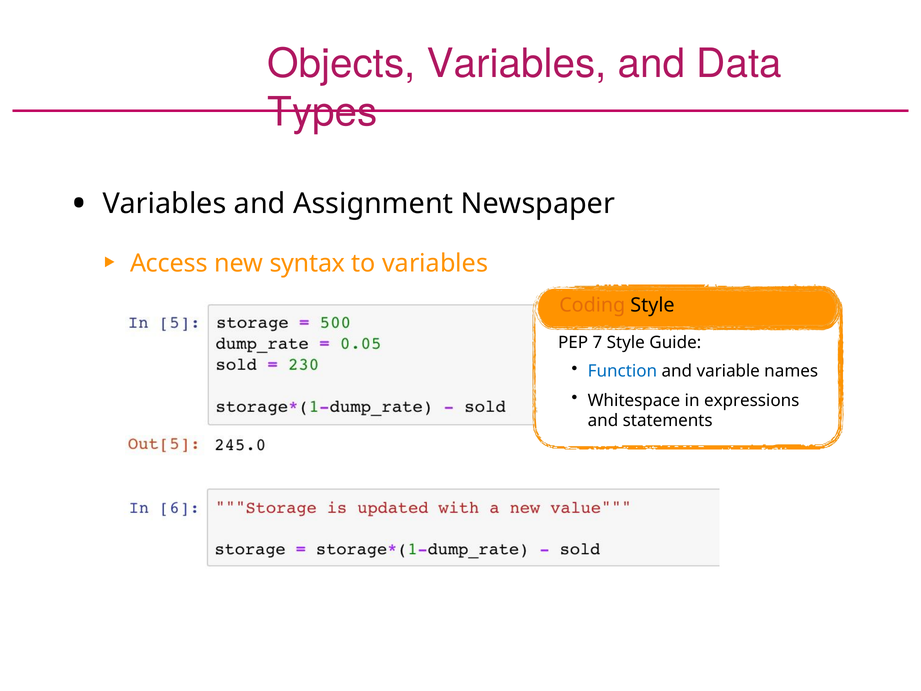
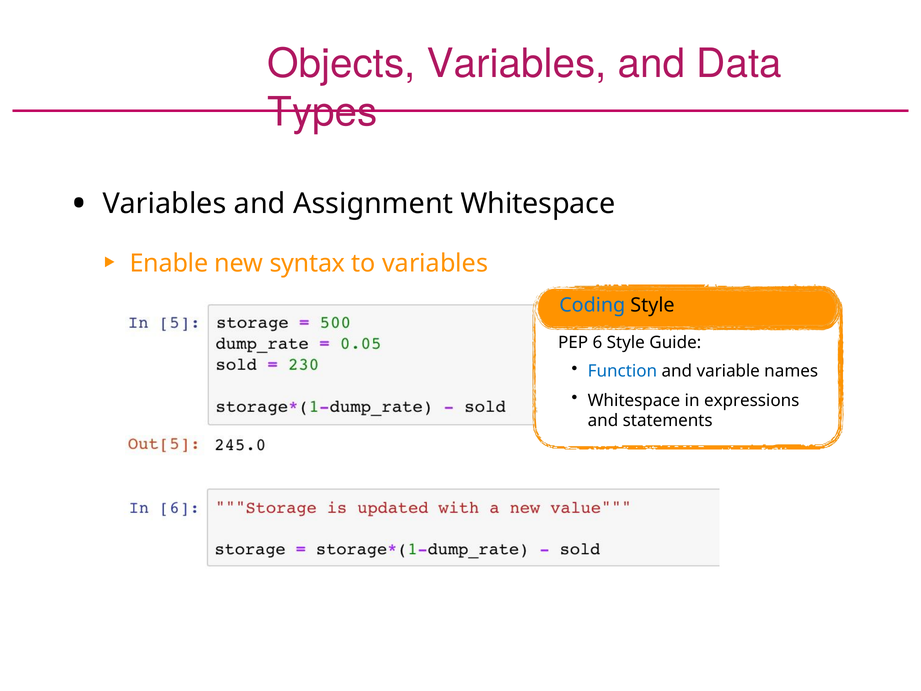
Assignment Newspaper: Newspaper -> Whitespace (538, 204)
Access: Access -> Enable (169, 263)
Coding colour: orange -> blue (592, 305)
7: 7 -> 6 (597, 342)
